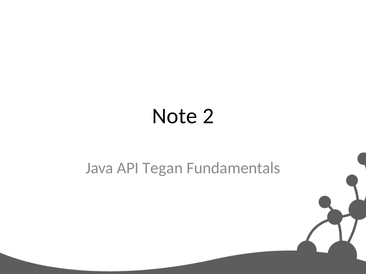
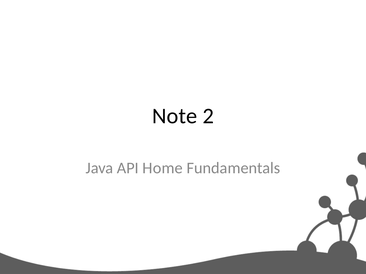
Tegan: Tegan -> Home (163, 168)
